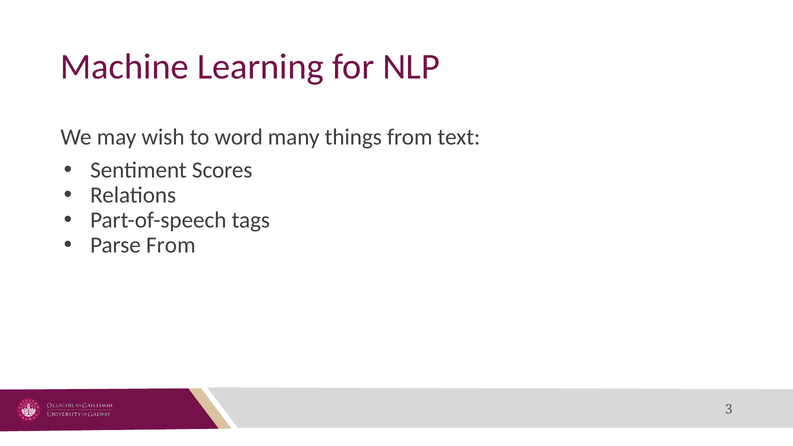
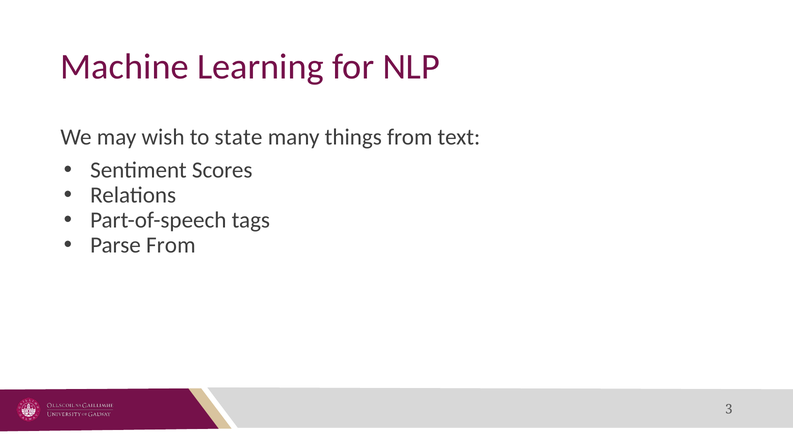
word: word -> state (239, 137)
